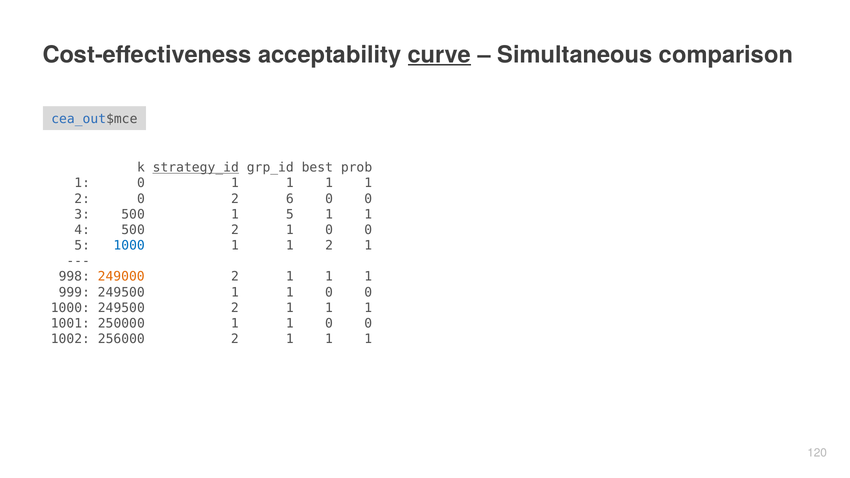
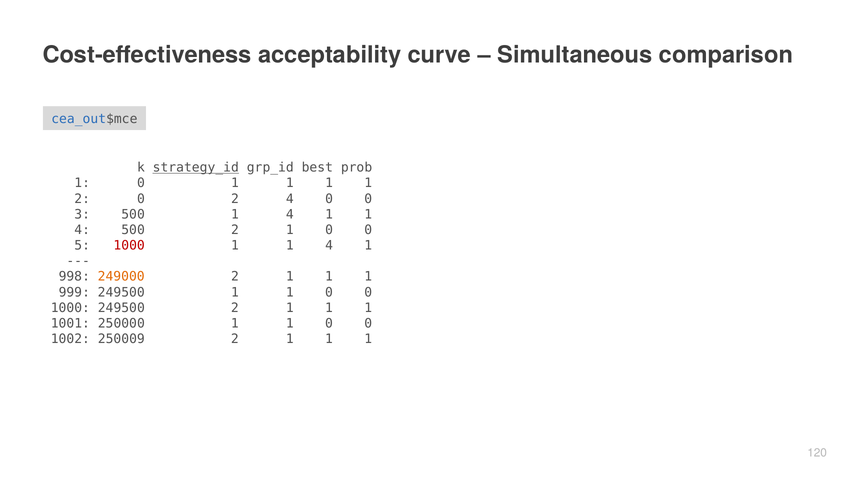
curve underline: present -> none (439, 55)
2 6: 6 -> 4 (290, 199)
500 1 5: 5 -> 4 (290, 214)
1000 colour: blue -> red (129, 246)
2: 2 -> 4 (329, 246)
256000: 256000 -> 250009 (121, 339)
